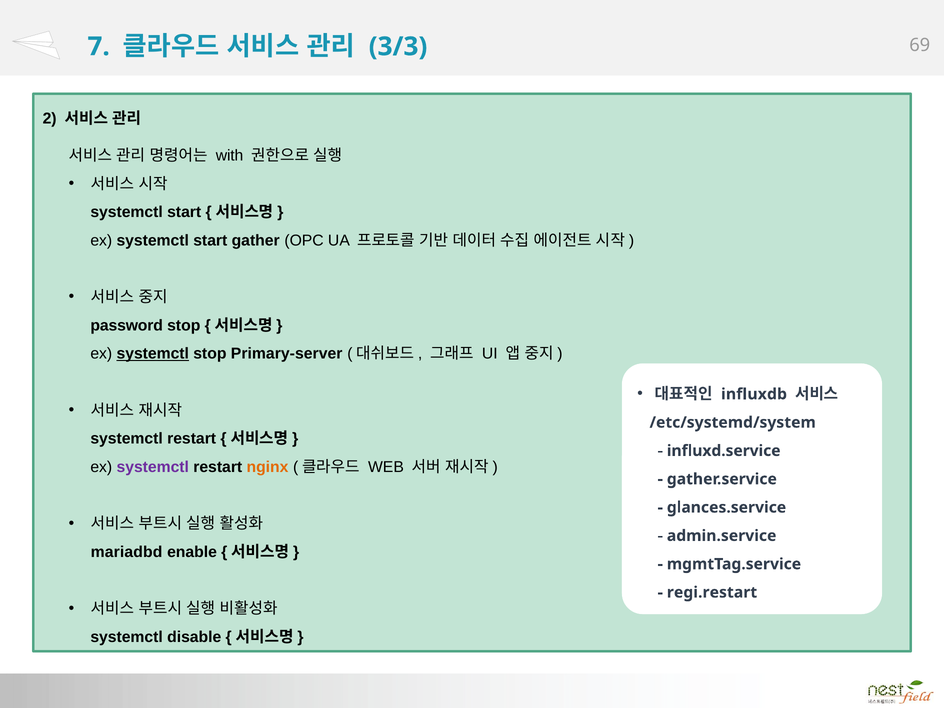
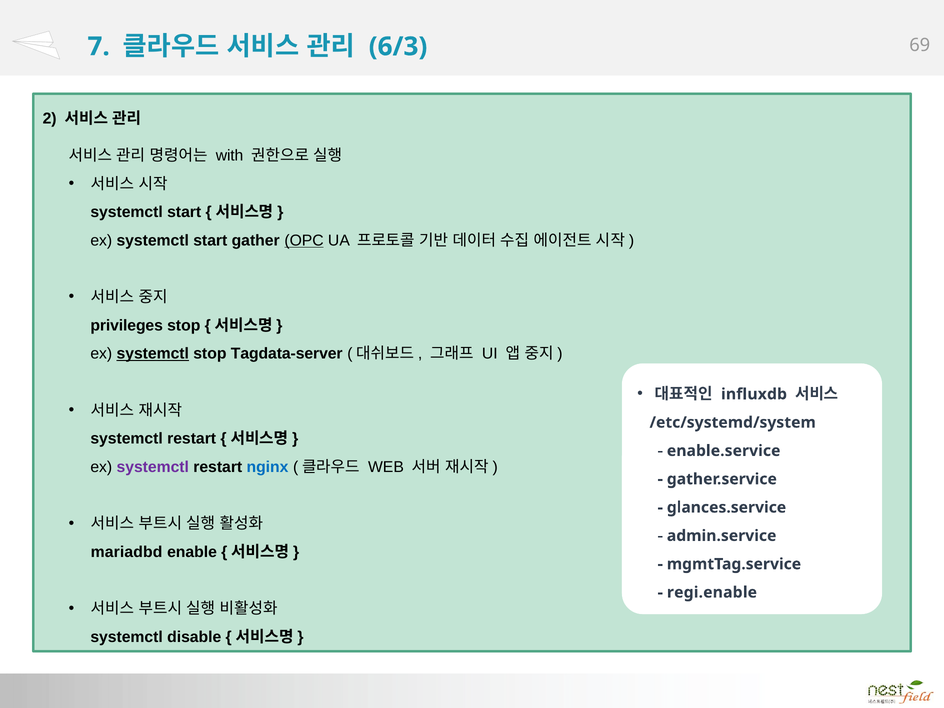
3/3: 3/3 -> 6/3 (398, 47)
OPC underline: none -> present (304, 241)
password: password -> privileges (127, 325)
Primary-server: Primary-server -> Tagdata-server (287, 354)
influxd.service: influxd.service -> enable.service (724, 451)
nginx colour: orange -> blue (268, 467)
regi.restart: regi.restart -> regi.enable (712, 592)
